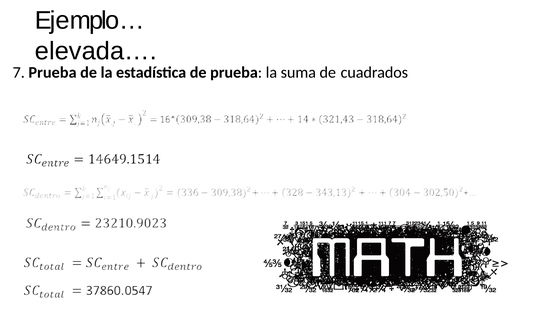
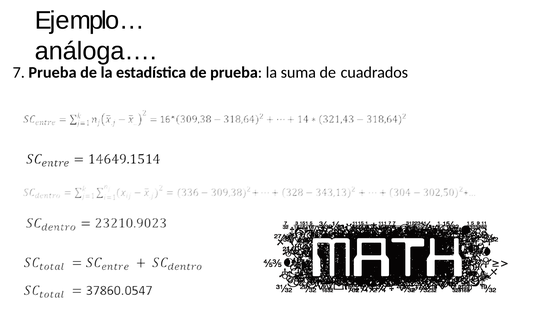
elevada…: elevada… -> análoga… (96, 51)
